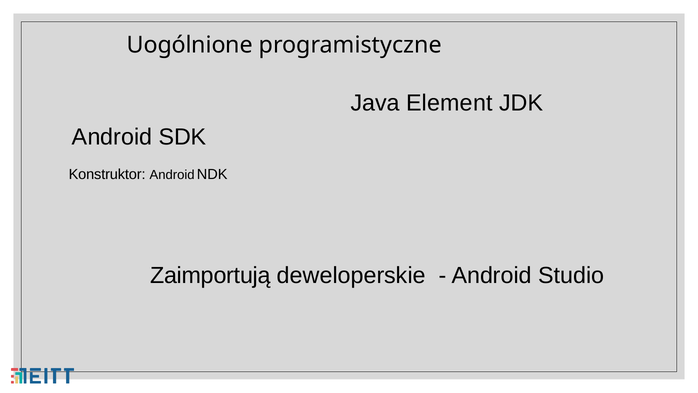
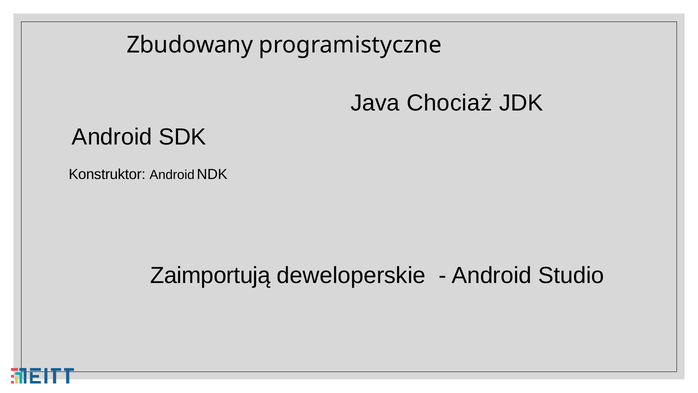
Uogólnione: Uogólnione -> Zbudowany (190, 45)
Element: Element -> Chociaż (449, 103)
